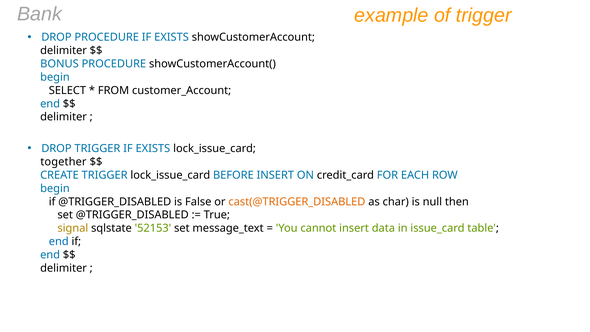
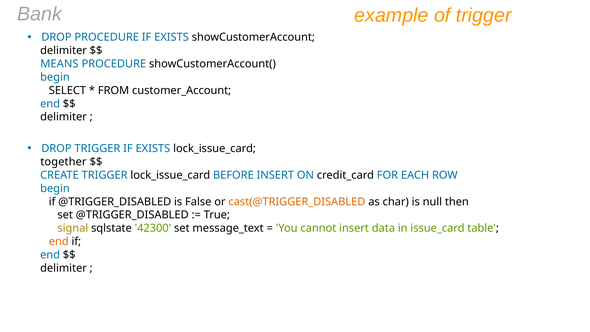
BONUS: BONUS -> MEANS (59, 64)
52153: 52153 -> 42300 (153, 228)
end colour: blue -> orange (59, 241)
